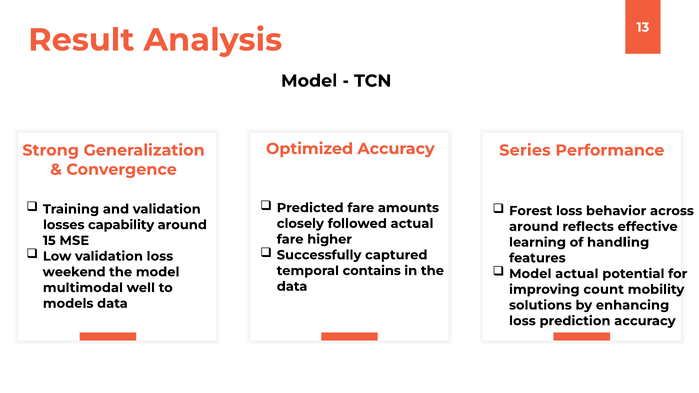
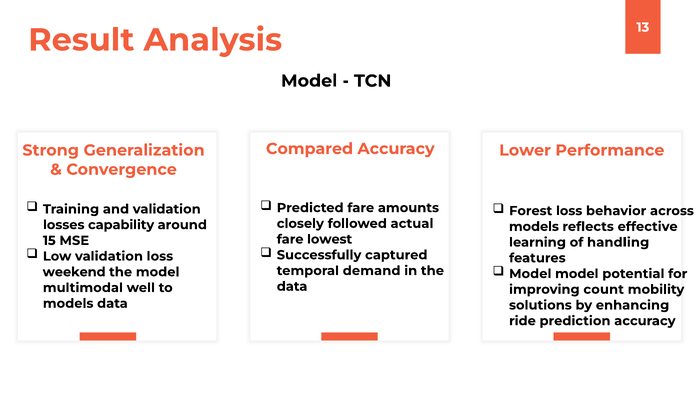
Optimized: Optimized -> Compared (309, 149)
Series: Series -> Lower (525, 150)
around: around -> models (534, 227)
higher: higher -> lowest (330, 239)
Model actual: actual -> model (577, 274)
contains: contains -> demand (372, 271)
loss: loss -> ride (522, 321)
